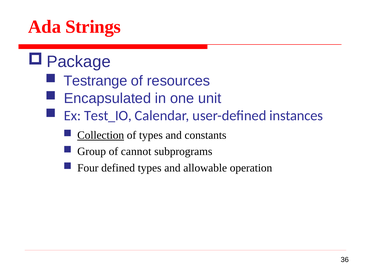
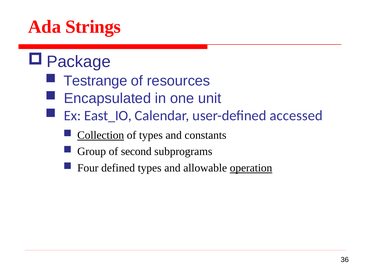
Test_IO: Test_IO -> East_IO (108, 116)
instances: instances -> accessed (296, 116)
cannot: cannot -> second (136, 152)
operation underline: none -> present (251, 168)
